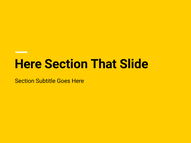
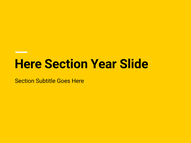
That: That -> Year (104, 64)
